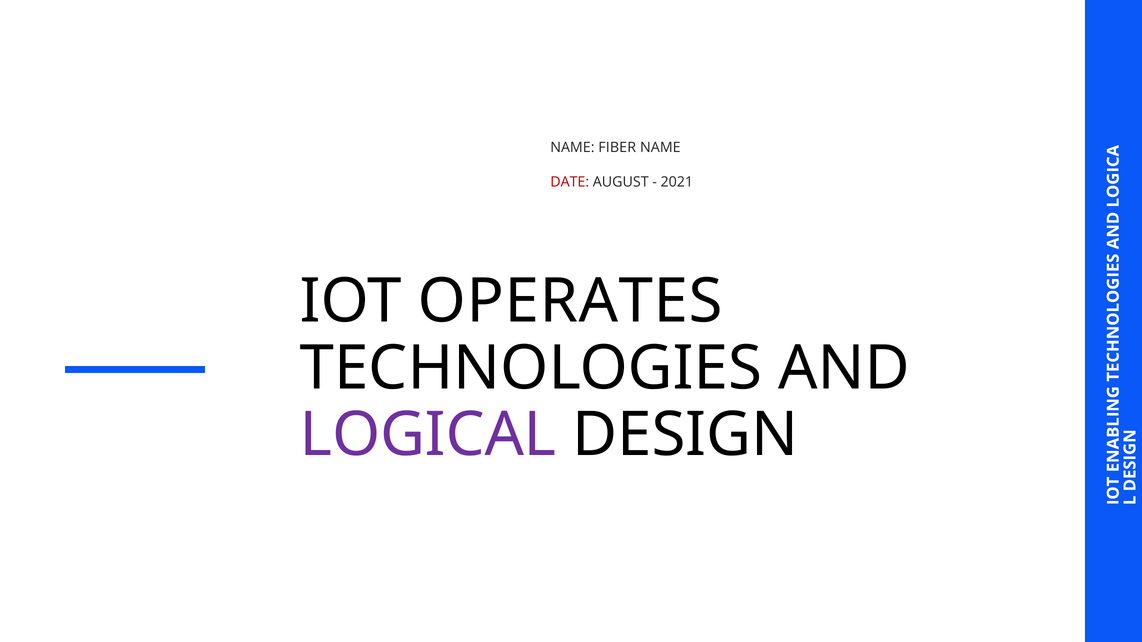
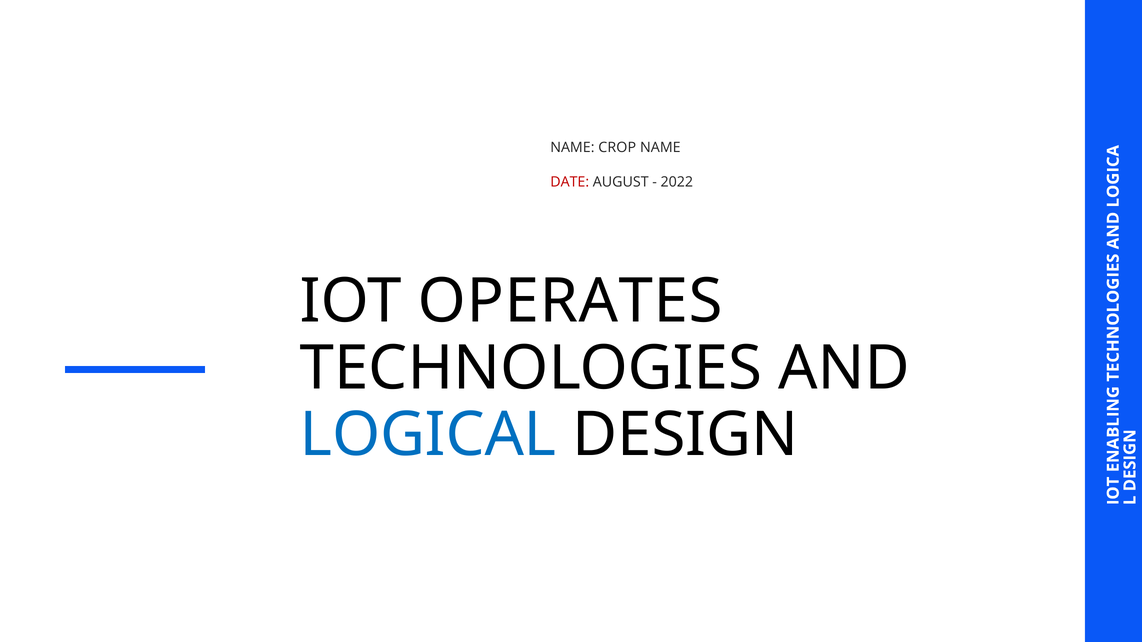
FIBER: FIBER -> CROP (617, 148)
2021: 2021 -> 2022 (677, 182)
LOGICAL colour: purple -> blue (428, 435)
